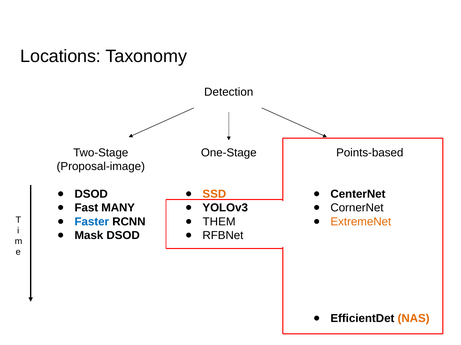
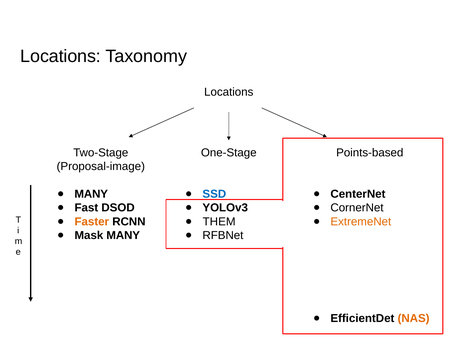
Detection: Detection -> Locations (229, 92)
DSOD: DSOD -> MANY (91, 194)
SSD colour: orange -> blue (214, 194)
MANY: MANY -> DSOD (118, 208)
Faster colour: blue -> orange (92, 222)
Mask DSOD: DSOD -> MANY (123, 236)
